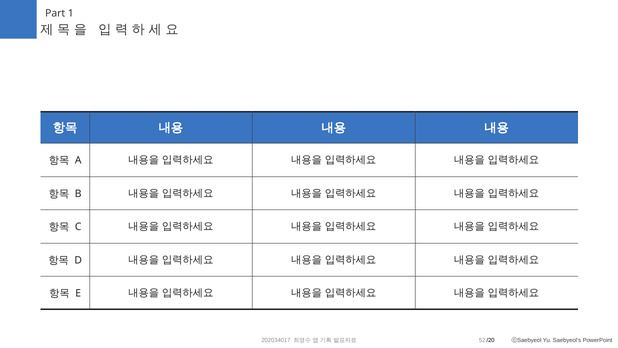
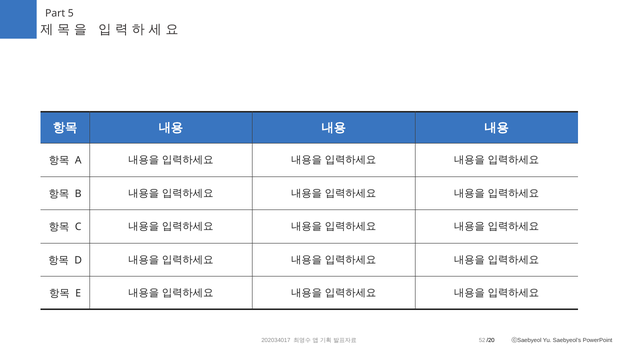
1: 1 -> 5 (71, 13)
